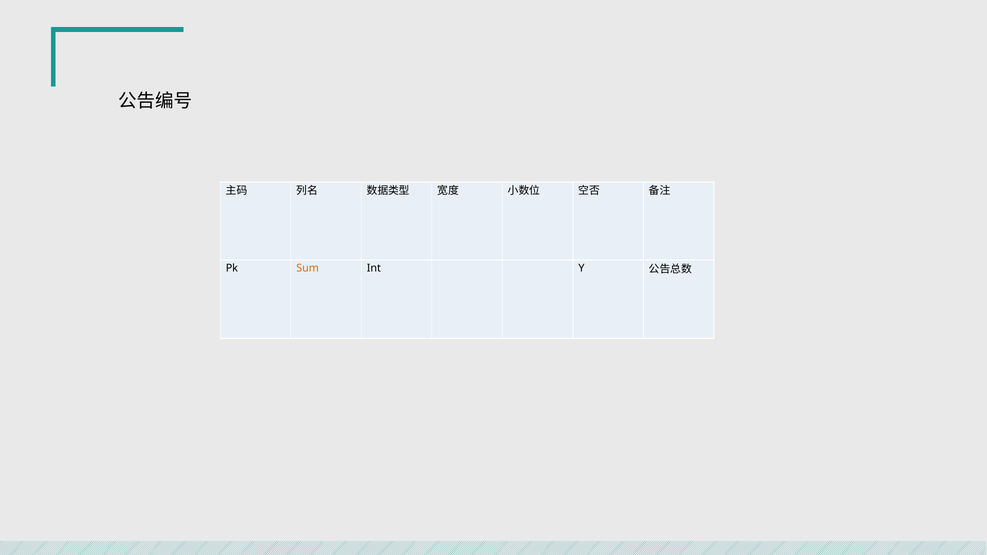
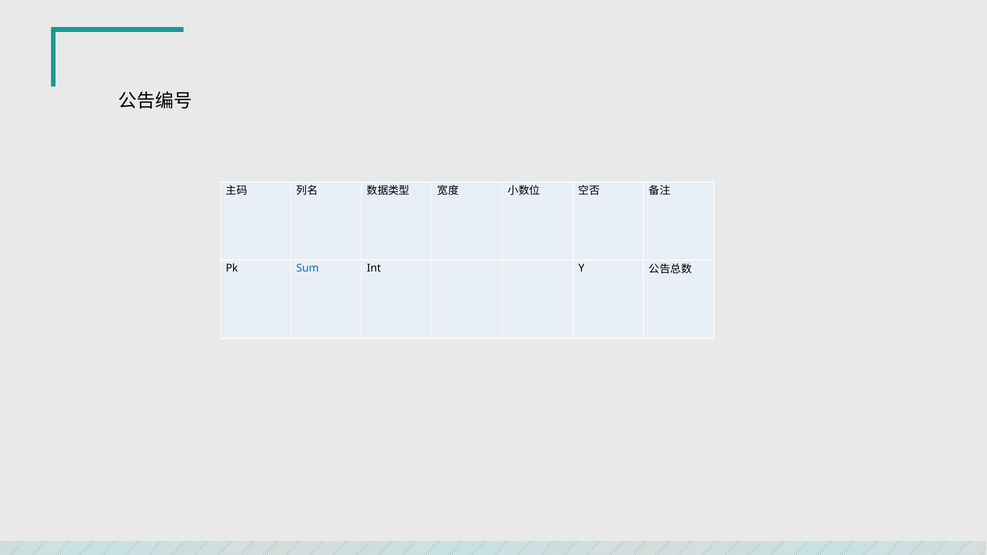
Sum colour: orange -> blue (308, 268)
